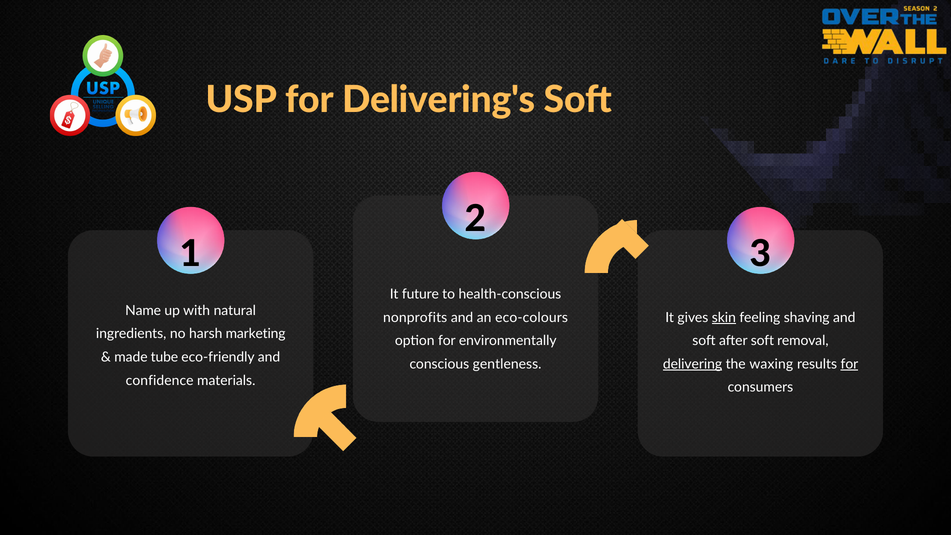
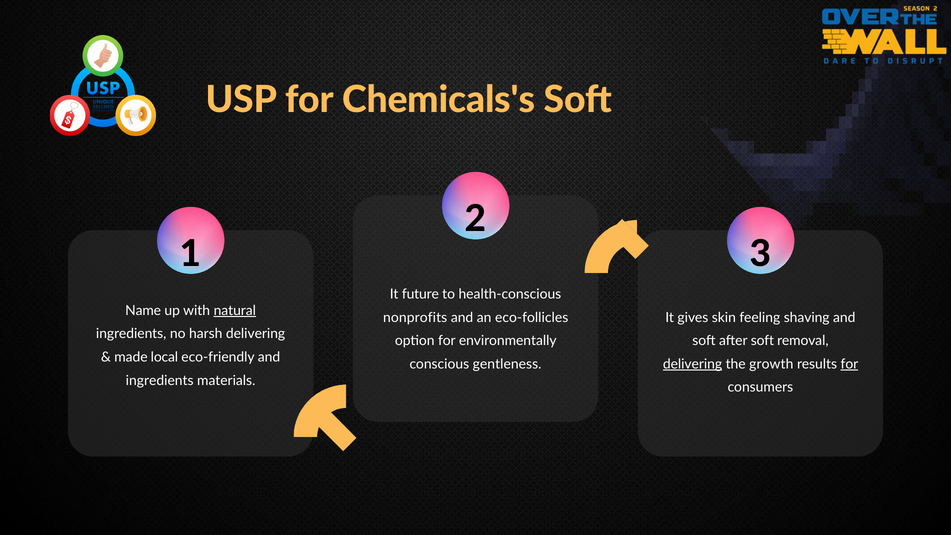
Delivering's: Delivering's -> Chemicals's (439, 100)
natural underline: none -> present (235, 311)
skin underline: present -> none (724, 317)
eco-colours: eco-colours -> eco-follicles (532, 318)
harsh marketing: marketing -> delivering (256, 334)
tube: tube -> local (164, 357)
waxing: waxing -> growth (771, 364)
confidence: confidence -> ingredients (160, 380)
